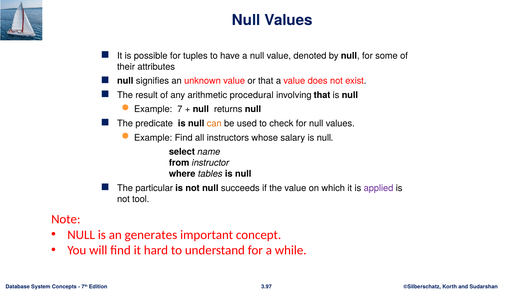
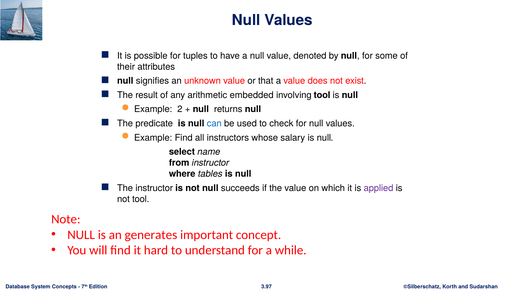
procedural: procedural -> embedded (252, 95)
involving that: that -> tool (322, 95)
7: 7 -> 2 (180, 109)
can colour: orange -> blue (214, 124)
The particular: particular -> instructor (154, 188)
